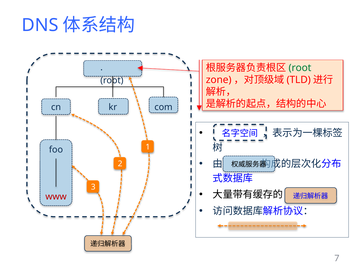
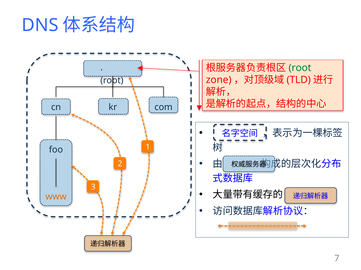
www colour: red -> orange (56, 197)
